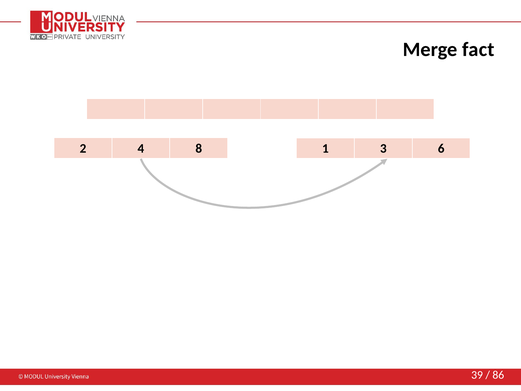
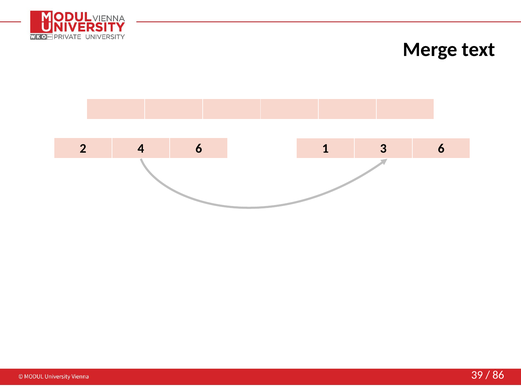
fact: fact -> text (478, 50)
4 8: 8 -> 6 (199, 148)
